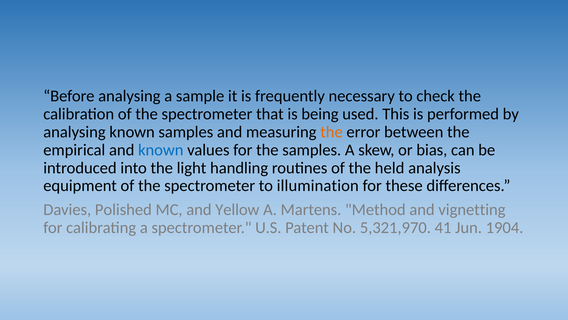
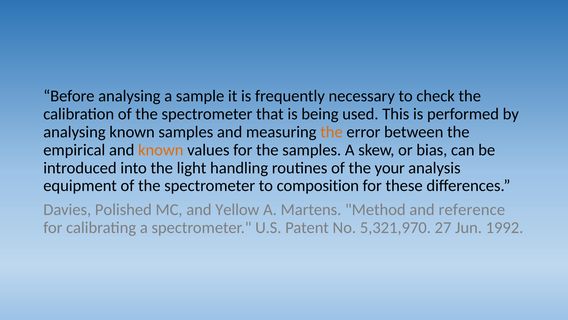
known colour: blue -> orange (161, 150)
held: held -> your (390, 168)
illumination: illumination -> composition (318, 186)
vignetting: vignetting -> reference (472, 209)
41: 41 -> 27 (443, 227)
1904: 1904 -> 1992 (505, 227)
